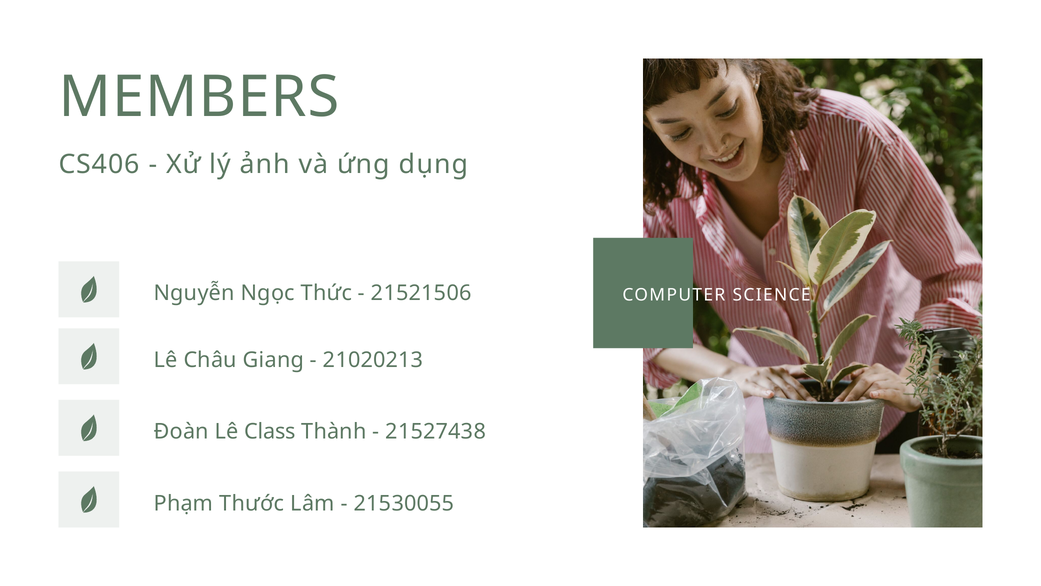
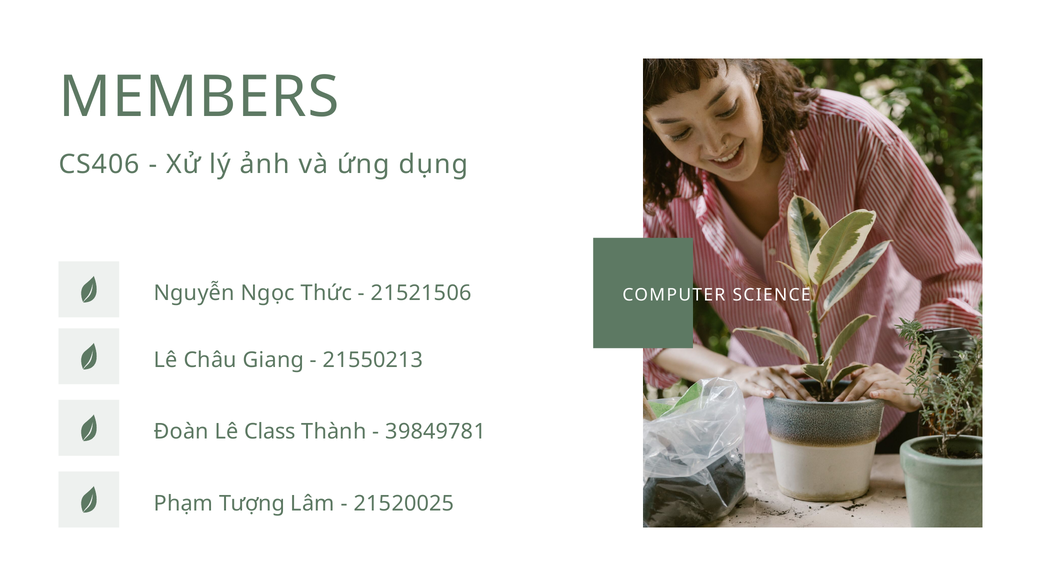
21020213: 21020213 -> 21550213 (373, 360)
21527438: 21527438 -> 39849781 (436, 431)
Thước: Thước -> Tượng (252, 503)
21530055: 21530055 -> 21520025 (404, 503)
